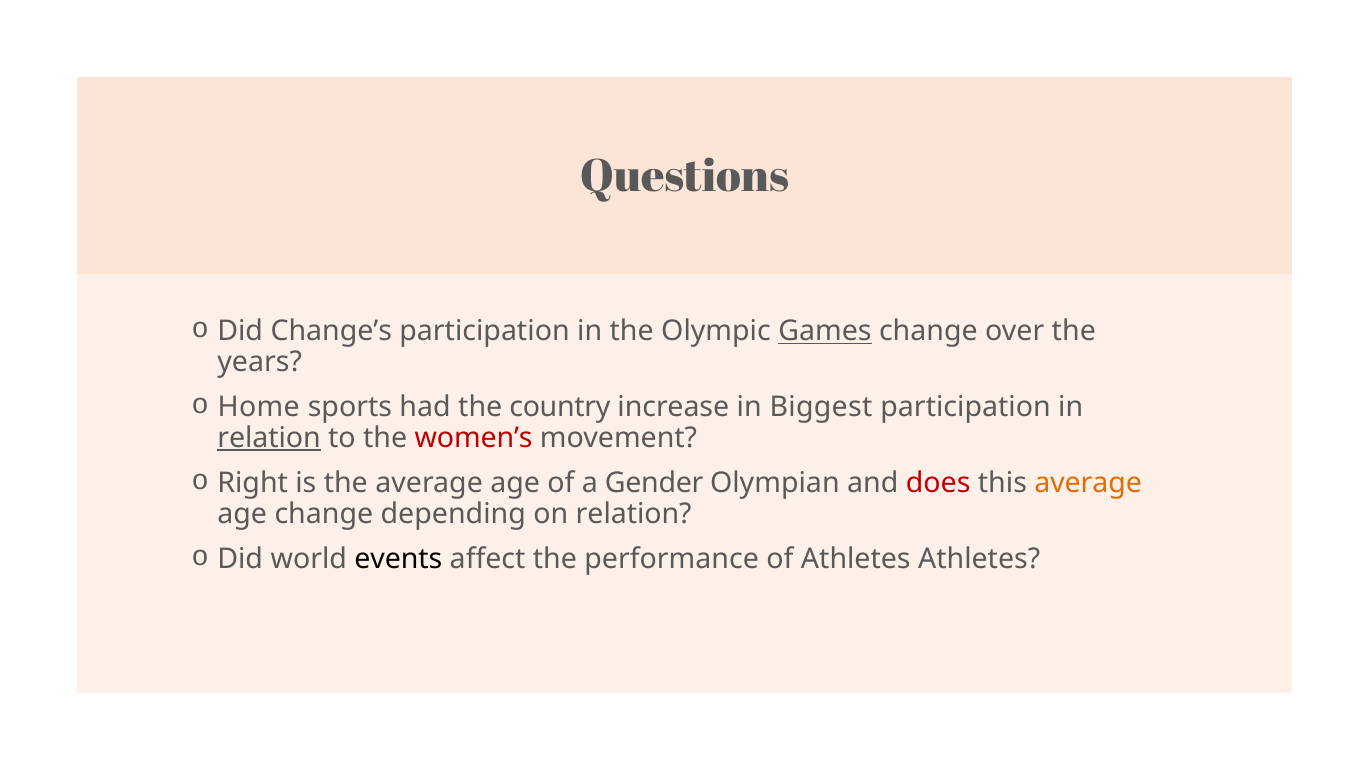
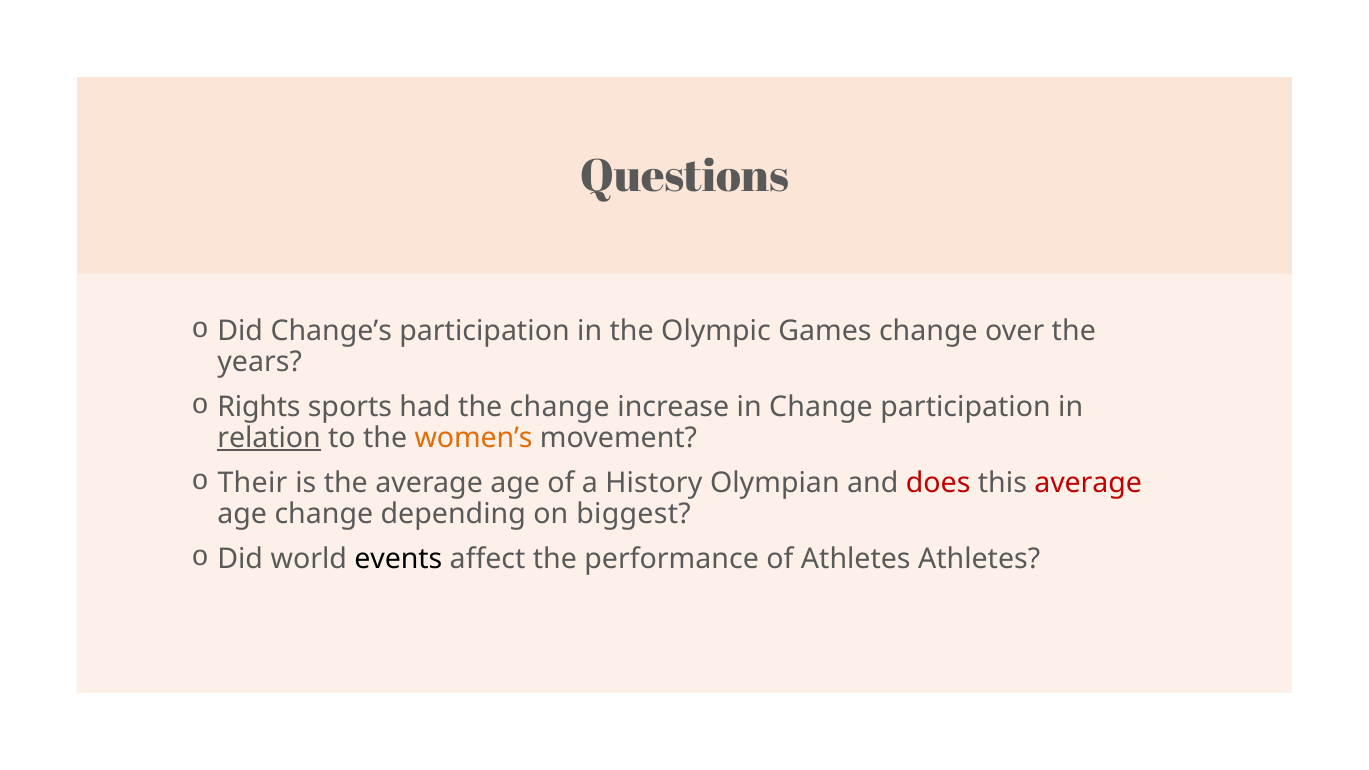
Games underline: present -> none (825, 331)
Home: Home -> Rights (259, 407)
the country: country -> change (560, 407)
in Biggest: Biggest -> Change (821, 407)
women’s colour: red -> orange (474, 438)
Right: Right -> Their (253, 483)
Gender: Gender -> History (654, 483)
average colour: orange -> red (1088, 483)
on relation: relation -> biggest (634, 514)
